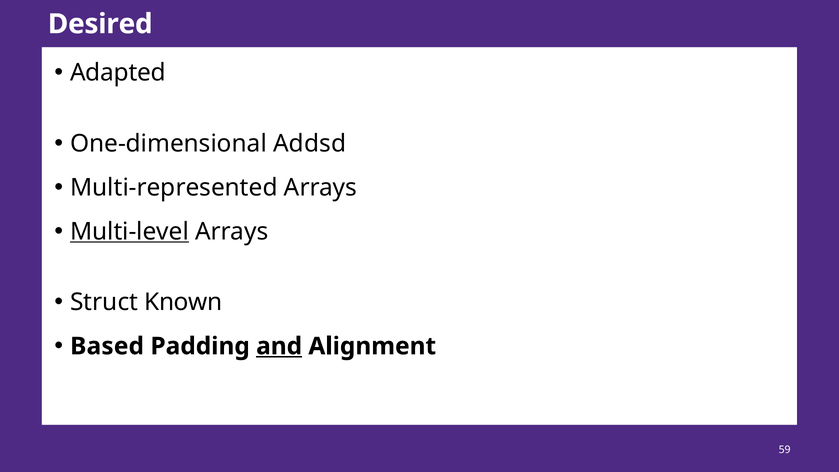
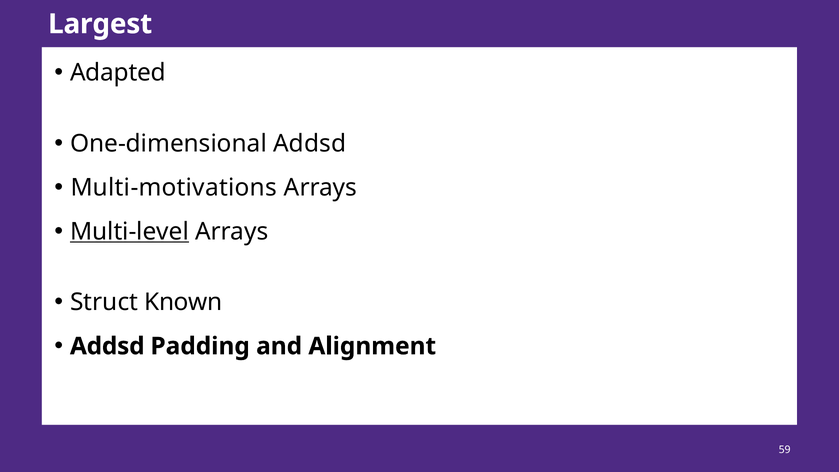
Desired: Desired -> Largest (100, 24)
Multi-represented: Multi-represented -> Multi-motivations (174, 188)
Based: Based -> Addsd (107, 346)
and underline: present -> none (279, 346)
